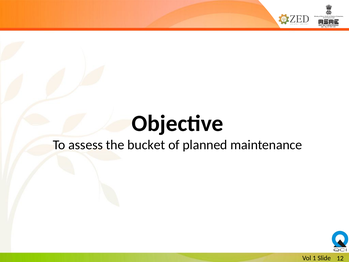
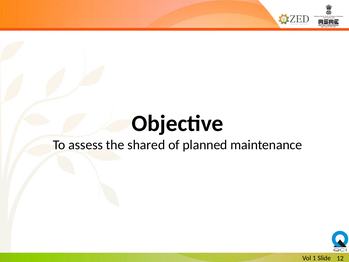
bucket: bucket -> shared (146, 145)
